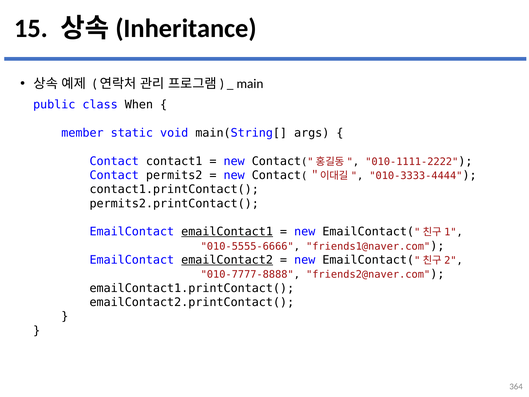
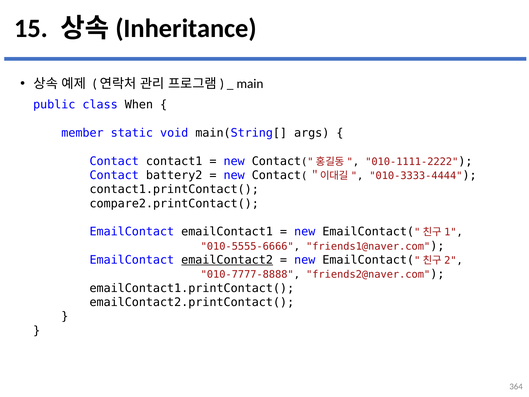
permits2: permits2 -> battery2 (174, 175)
permits2.printContact(: permits2.printContact( -> compare2.printContact( (174, 203)
emailContact1 underline: present -> none (227, 232)
